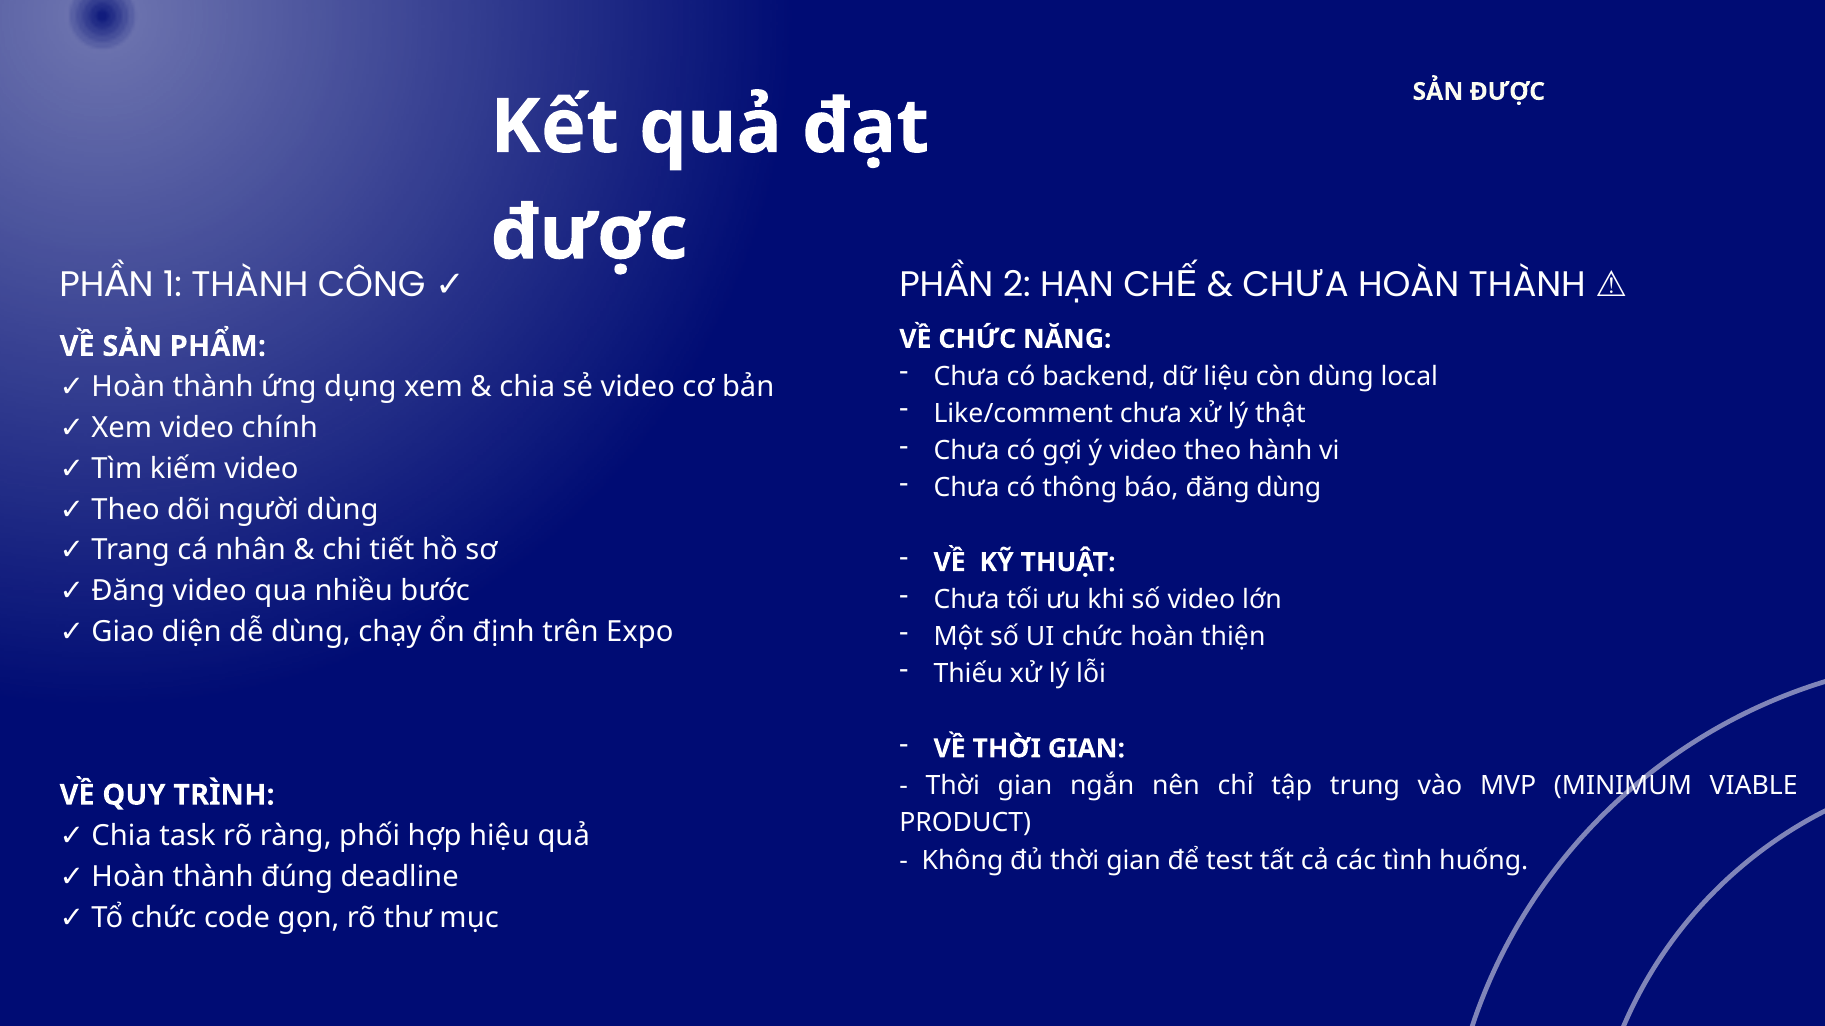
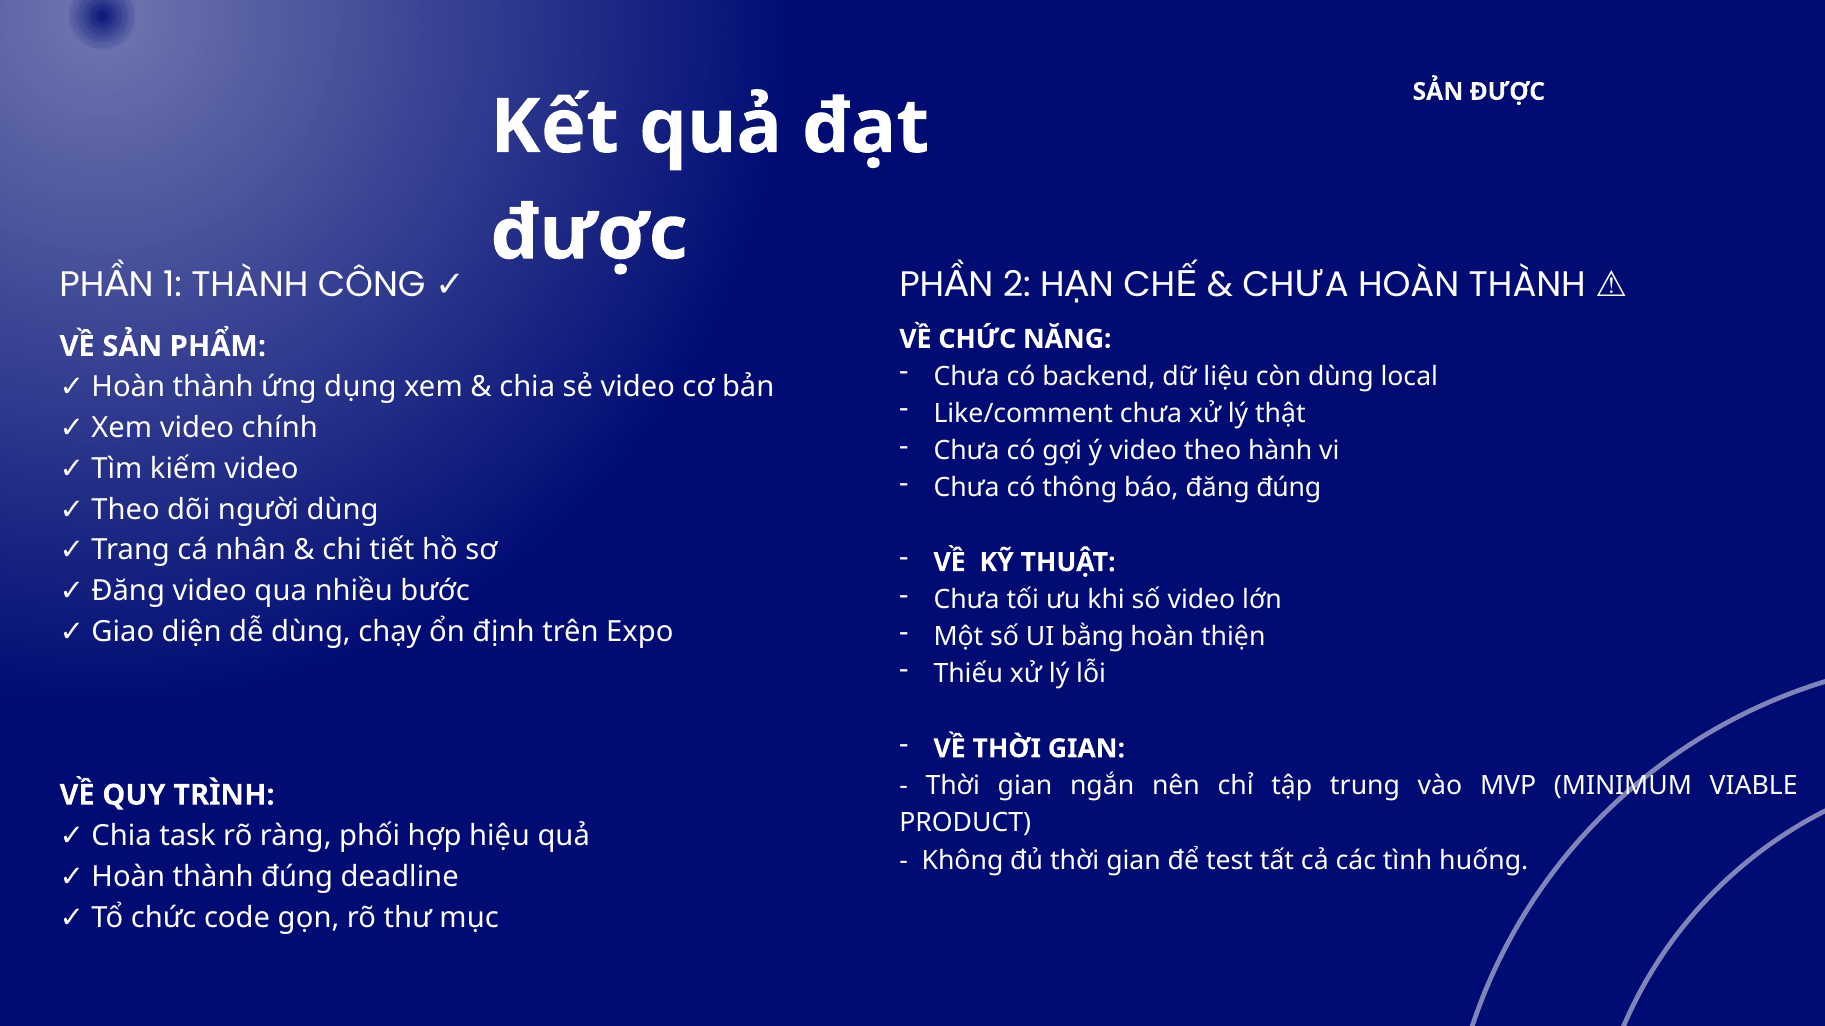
đăng dùng: dùng -> đúng (1289, 488)
UI chức: chức -> bằng (1092, 637)
